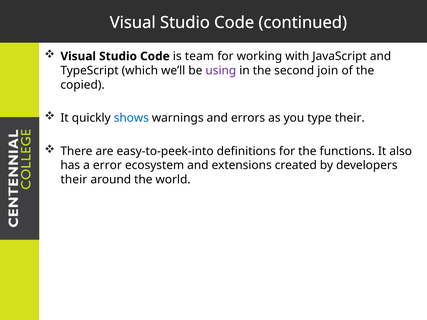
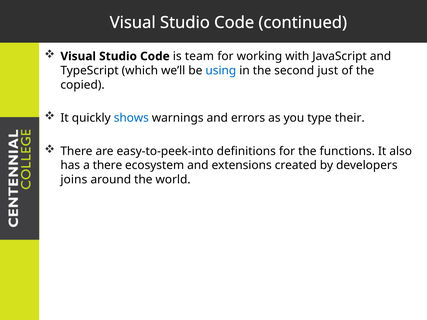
using colour: purple -> blue (221, 71)
join: join -> just (328, 71)
a error: error -> there (107, 166)
their: their -> joins (74, 180)
